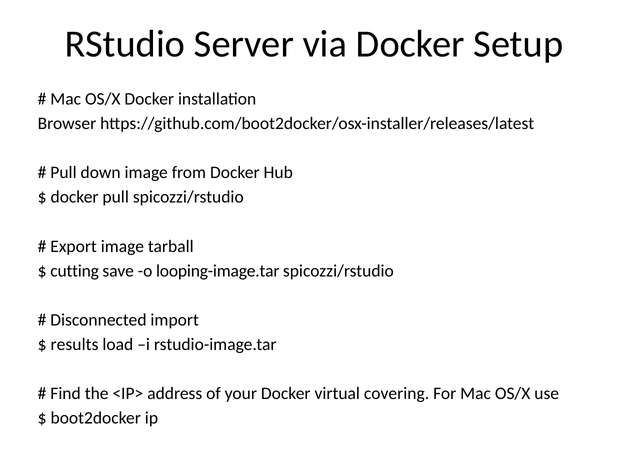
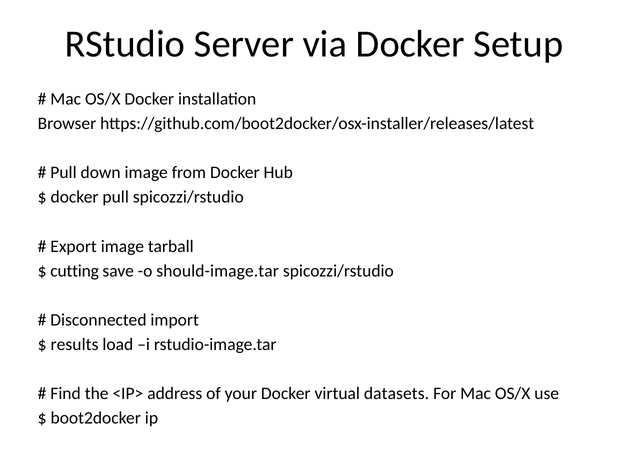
looping-image.tar: looping-image.tar -> should-image.tar (218, 271)
covering: covering -> datasets (397, 393)
